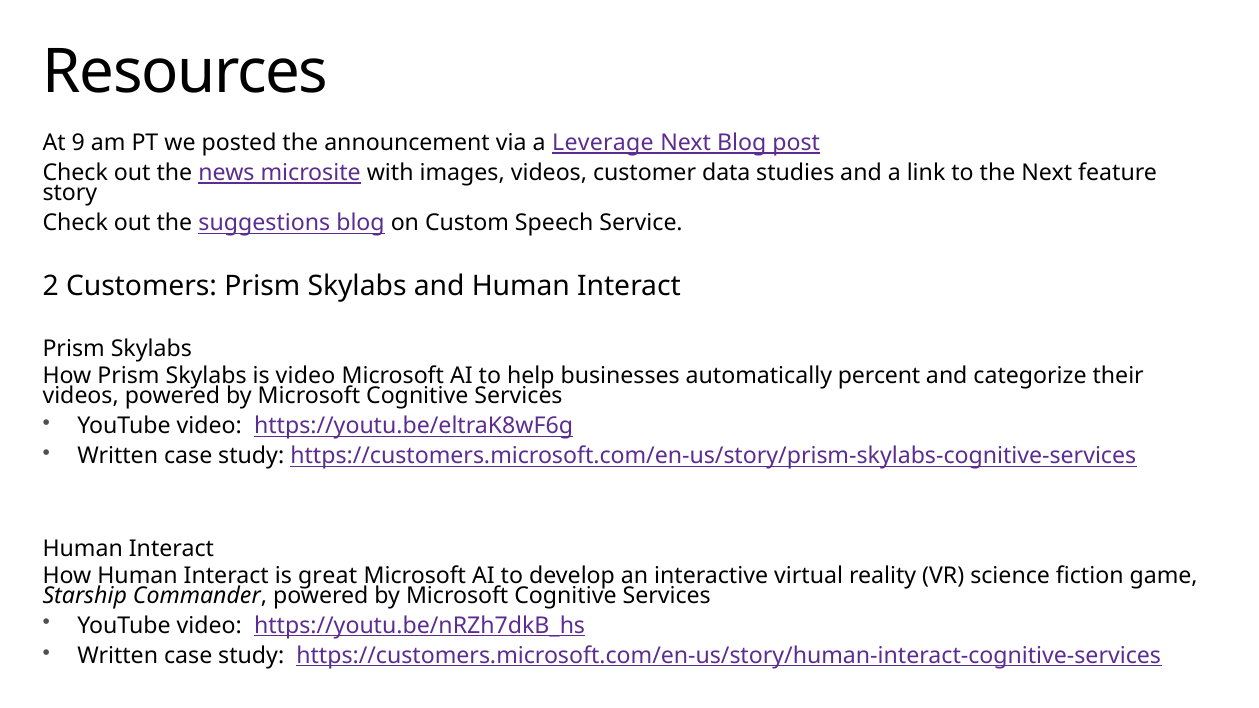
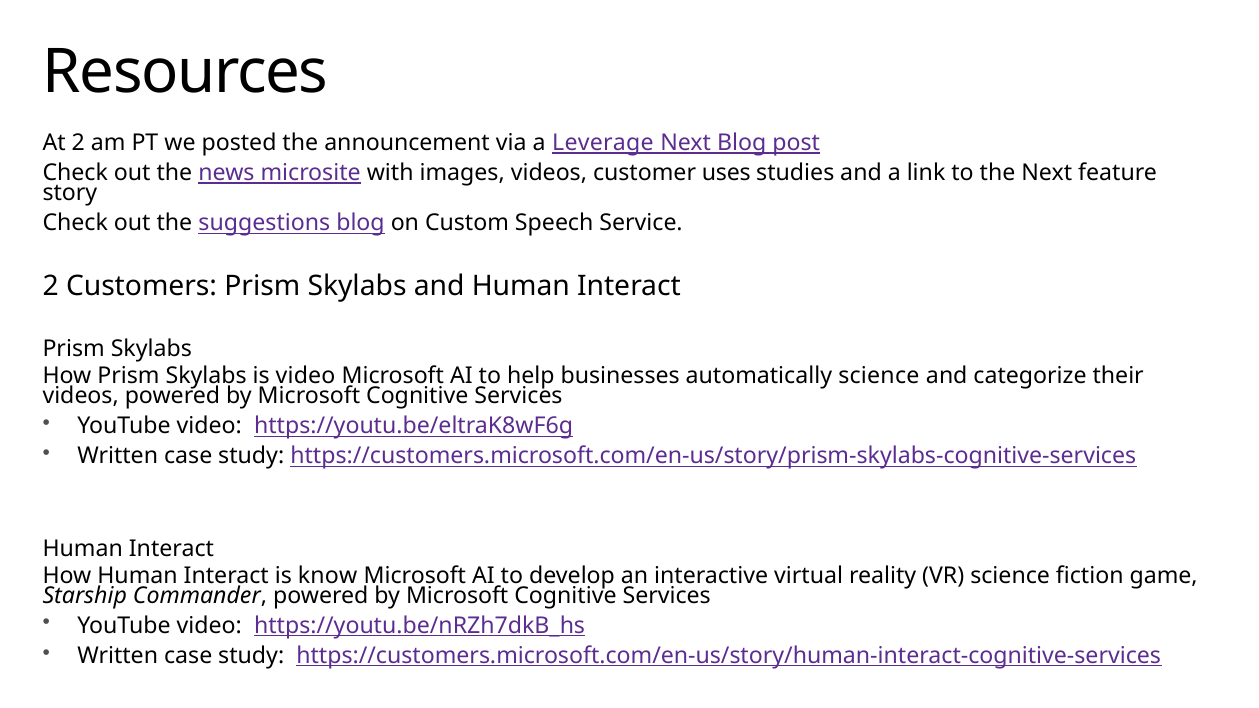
At 9: 9 -> 2 (78, 143)
data: data -> uses (726, 173)
automatically percent: percent -> science (879, 376)
great: great -> know (328, 576)
